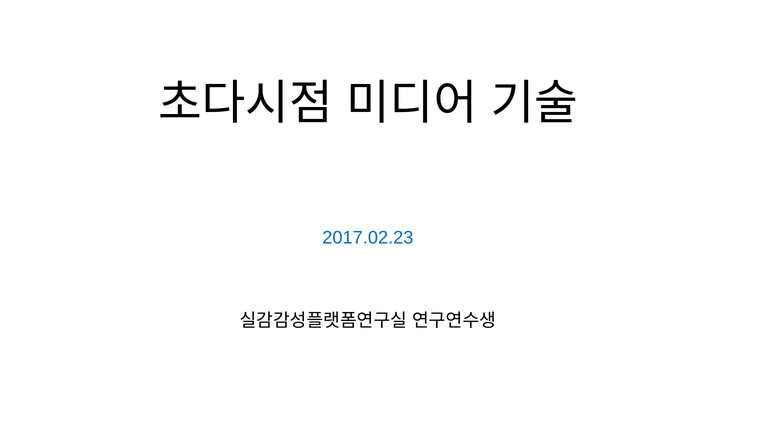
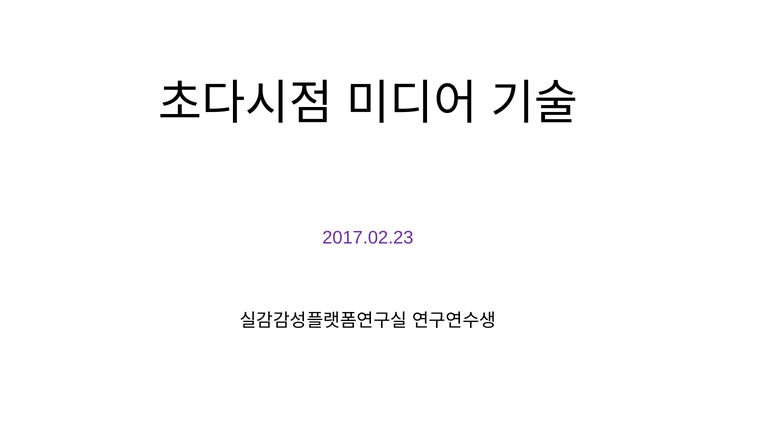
2017.02.23 colour: blue -> purple (368, 238)
